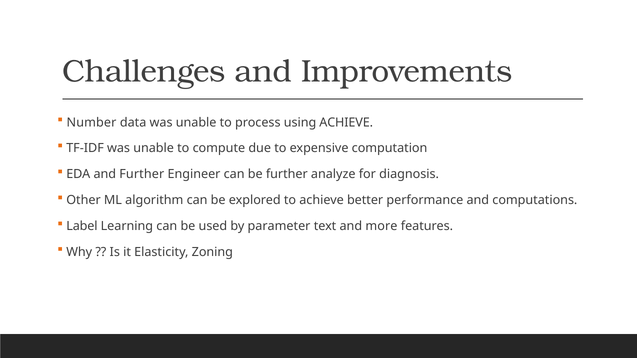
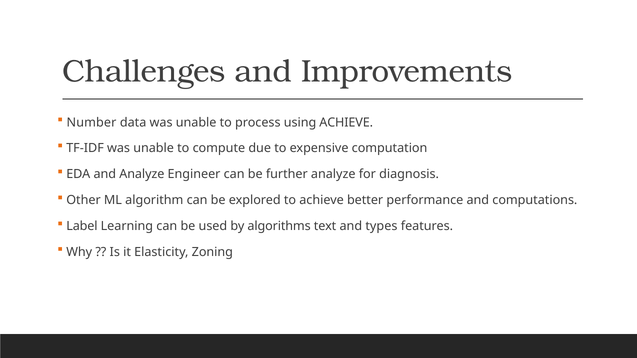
and Further: Further -> Analyze (142, 174)
parameter: parameter -> algorithms (279, 226)
more: more -> types (381, 226)
